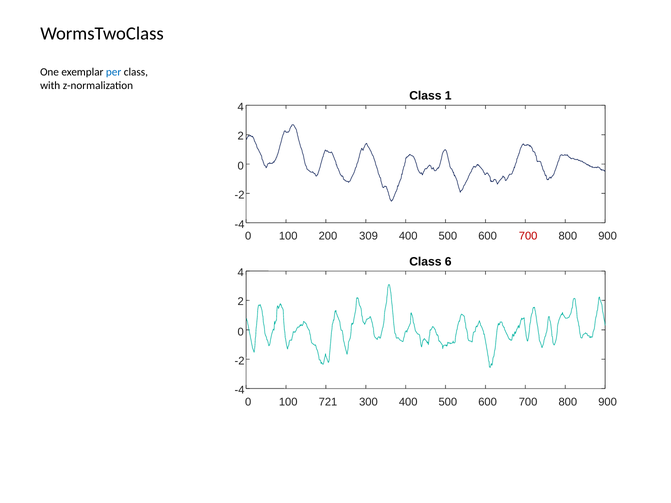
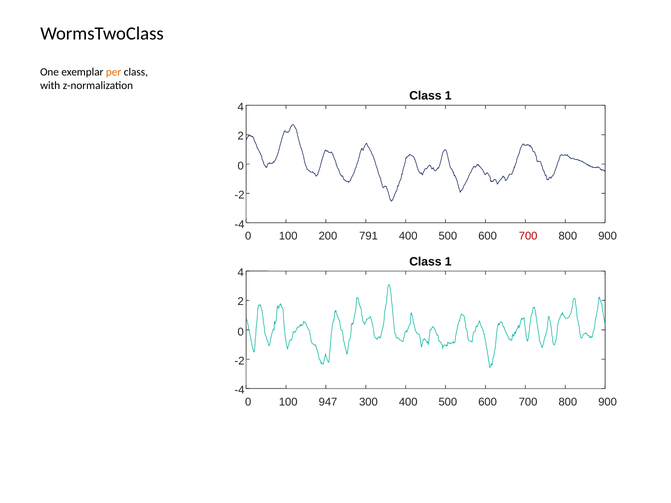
per colour: blue -> orange (114, 72)
309: 309 -> 791 (369, 236)
6: 6 -> 1 (448, 262)
721: 721 -> 947 (328, 402)
